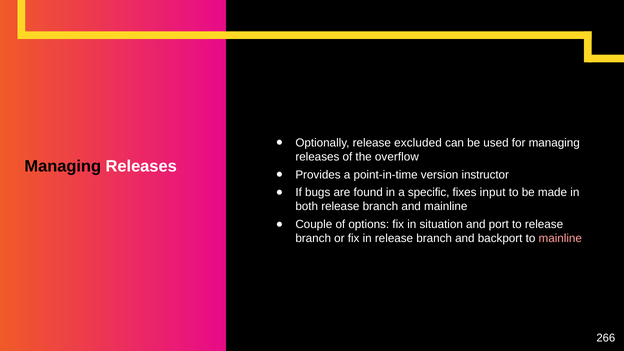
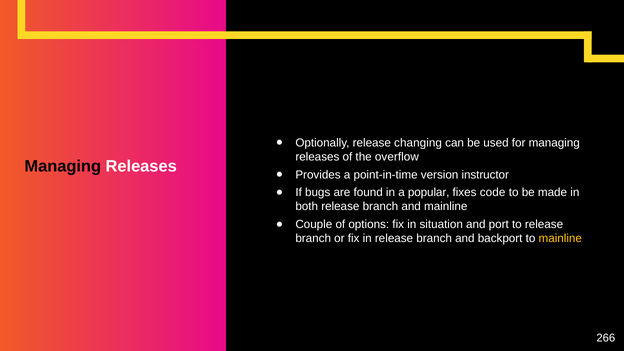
excluded: excluded -> changing (418, 143)
specific: specific -> popular (429, 193)
input: input -> code (493, 193)
mainline colour: pink -> yellow (560, 239)
